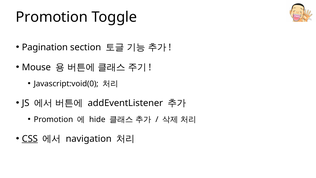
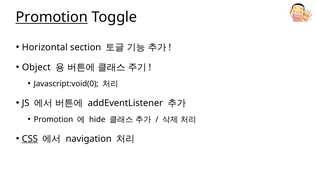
Promotion underline: none -> present (52, 17)
Pagination: Pagination -> Horizontal (45, 47)
Mouse: Mouse -> Object (36, 67)
